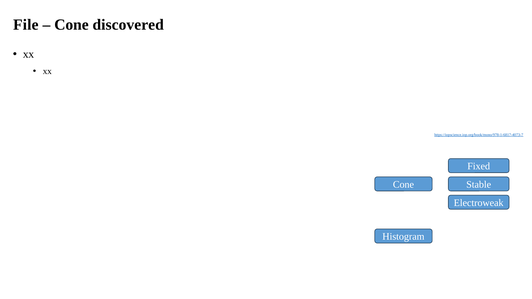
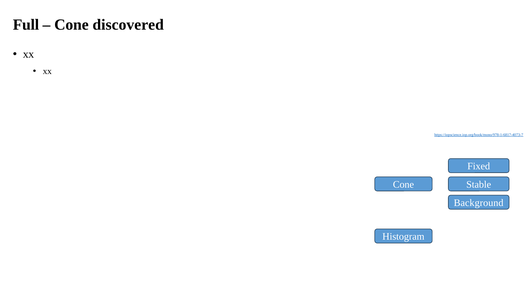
File: File -> Full (26, 25)
Electroweak: Electroweak -> Background (479, 203)
